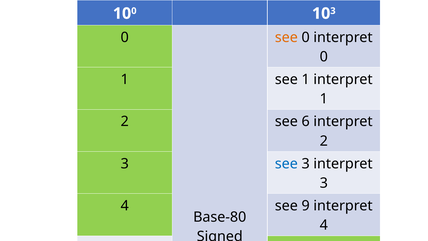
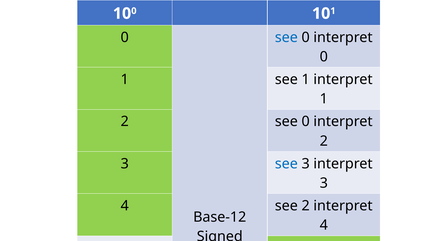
3: 3 -> 1 (333, 11)
see colour: orange -> blue (286, 37)
2 see 6: 6 -> 0 (306, 121)
4 see 9: 9 -> 2 (306, 206)
Base-80: Base-80 -> Base-12 (220, 217)
